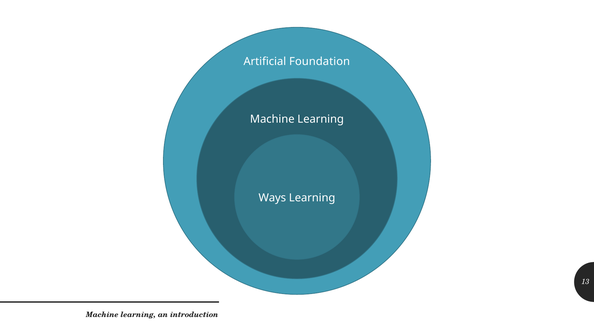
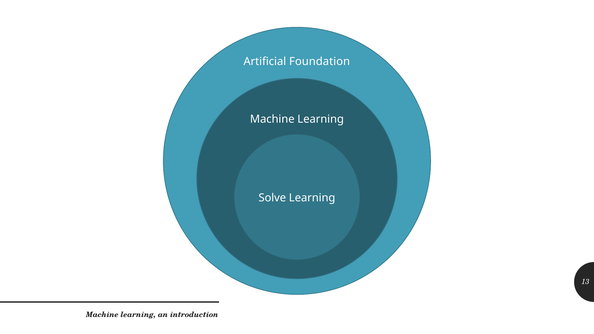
Ways: Ways -> Solve (272, 198)
